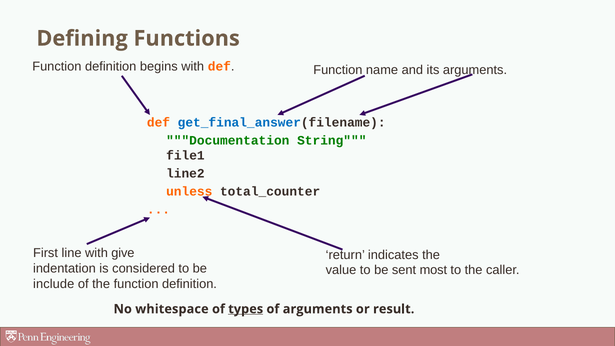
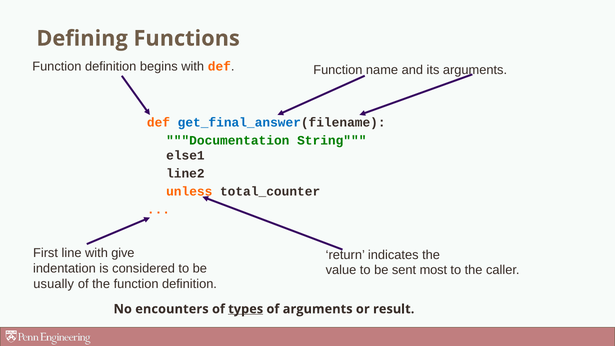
file1: file1 -> else1 (185, 156)
include: include -> usually (54, 284)
whitespace: whitespace -> encounters (172, 309)
